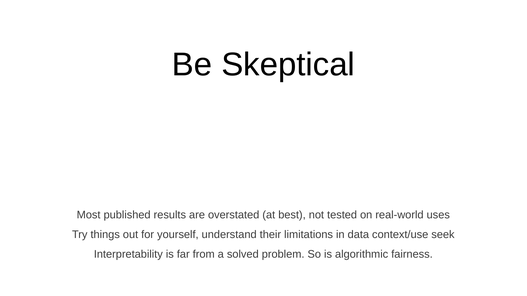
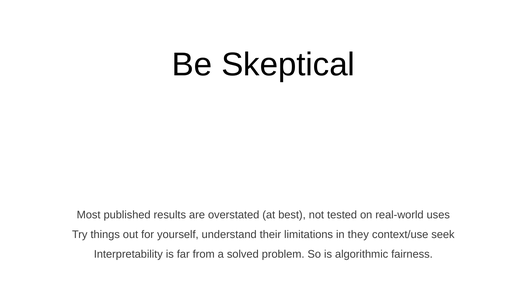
data: data -> they (358, 235)
